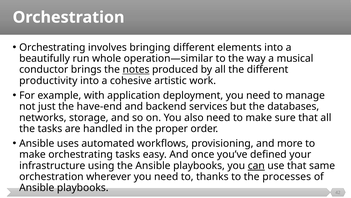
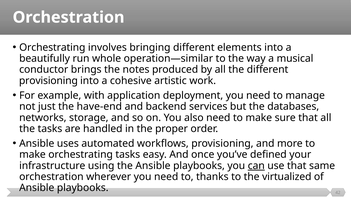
notes underline: present -> none (136, 69)
productivity: productivity -> provisioning (48, 80)
processes: processes -> virtualized (287, 176)
